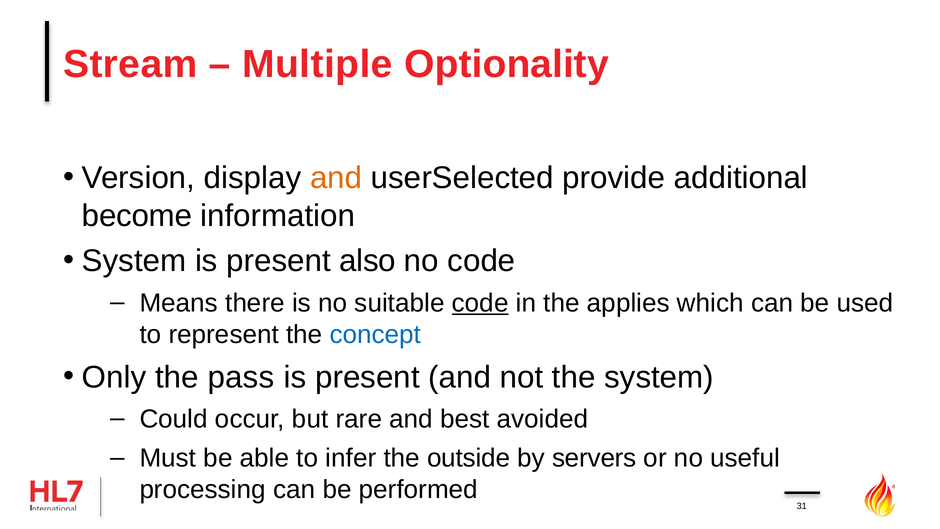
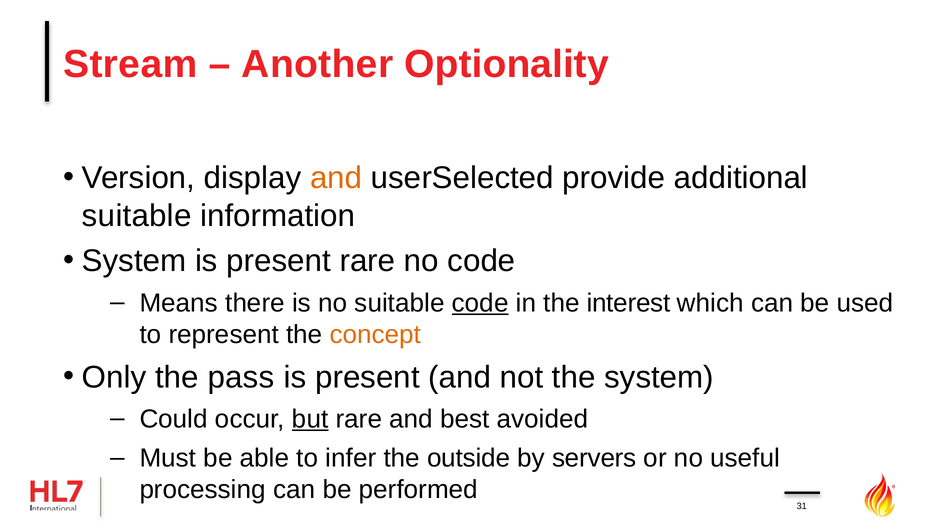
Multiple: Multiple -> Another (317, 64)
become: become -> suitable (137, 216)
present also: also -> rare (367, 261)
applies: applies -> interest (628, 303)
concept colour: blue -> orange (376, 334)
but underline: none -> present (310, 419)
